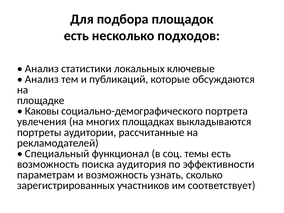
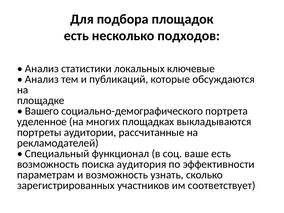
Каковы: Каковы -> Вашего (42, 111)
увлечения: увлечения -> уделенное (42, 122)
темы: темы -> ваше (197, 154)
